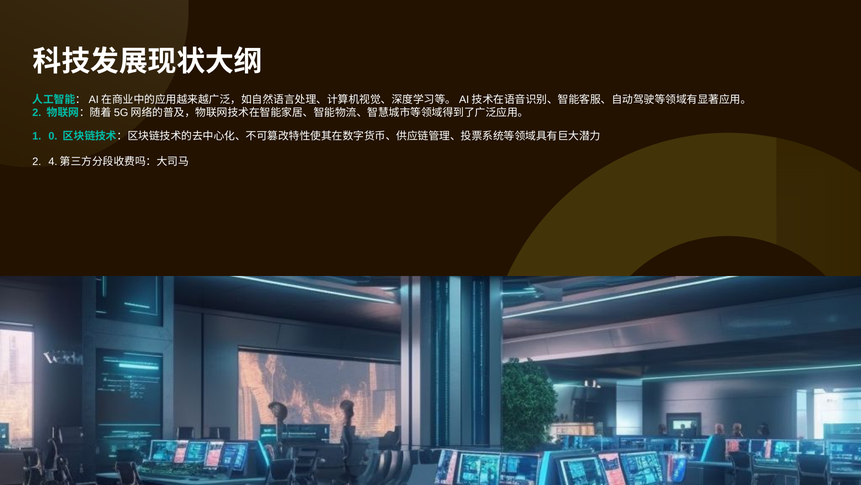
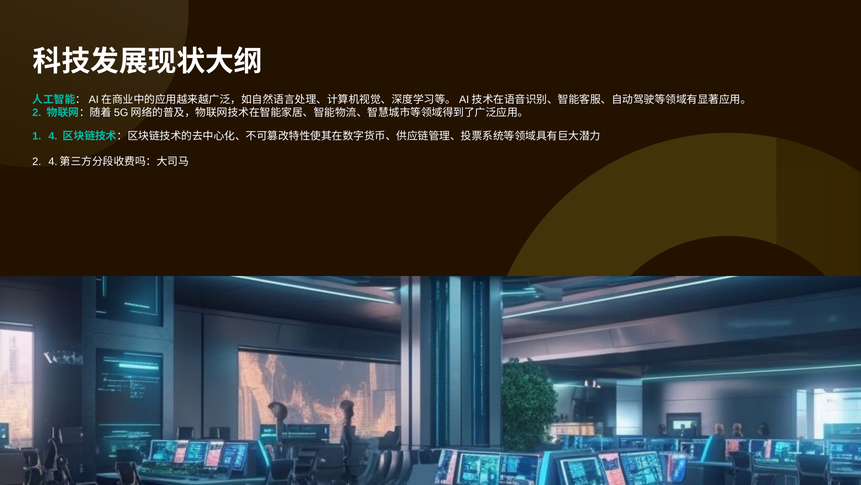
0: 0 -> 4 (53, 136)
